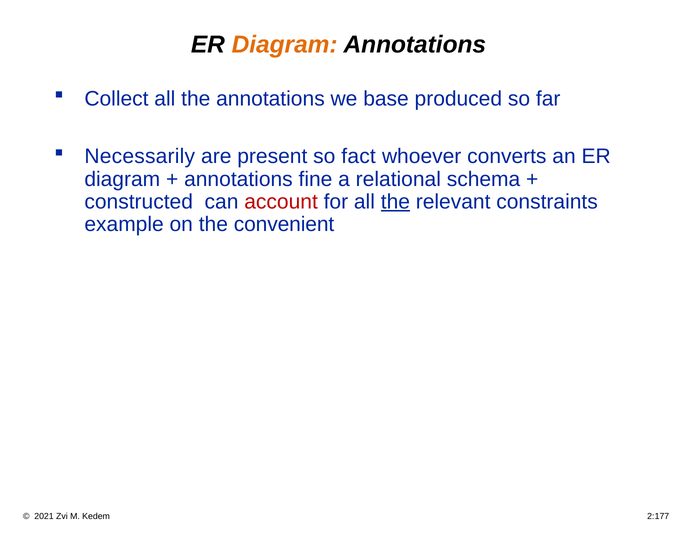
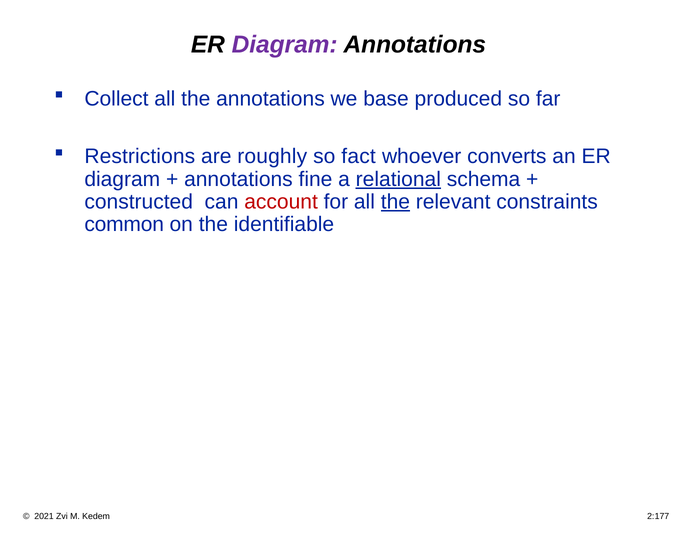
Diagram colour: orange -> purple (285, 44)
Necessarily: Necessarily -> Restrictions (140, 157)
present: present -> roughly (272, 157)
relational underline: none -> present (398, 179)
example: example -> common (124, 225)
convenient: convenient -> identifiable (284, 225)
